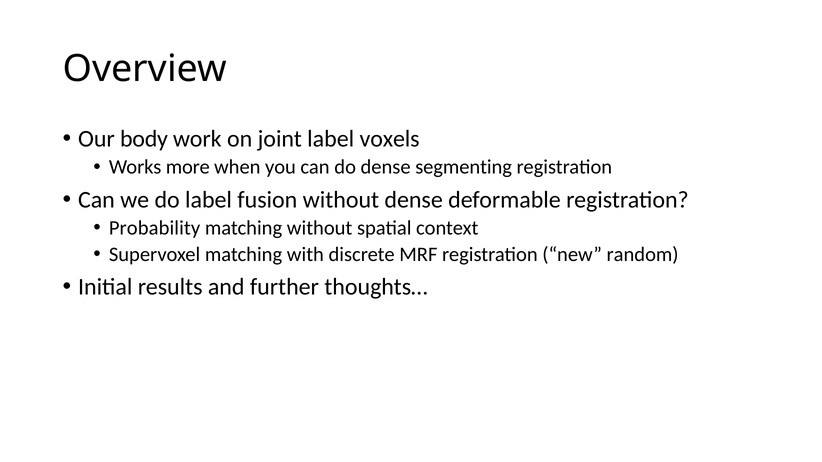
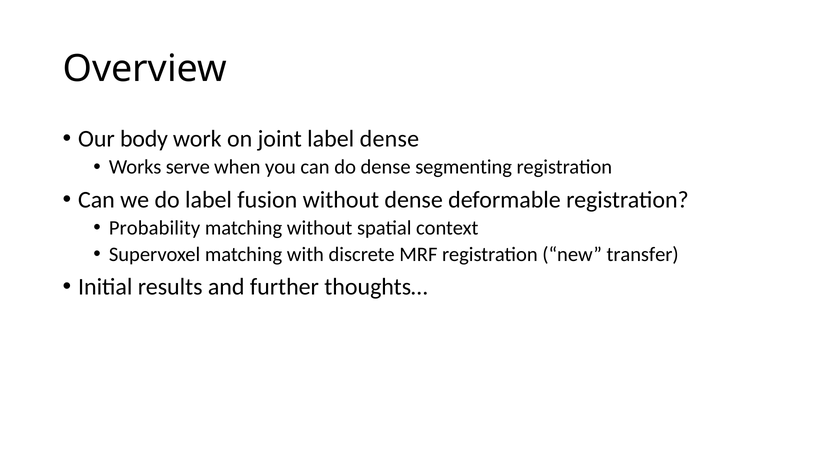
label voxels: voxels -> dense (389, 139)
more: more -> serve (188, 167)
random: random -> transfer (643, 255)
